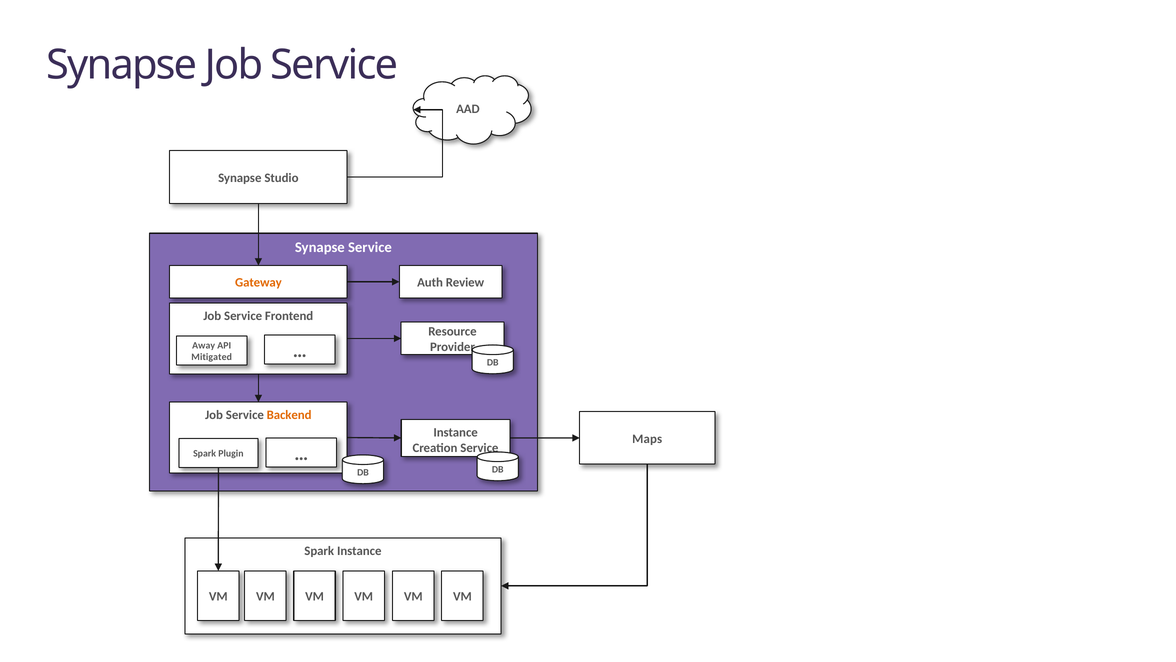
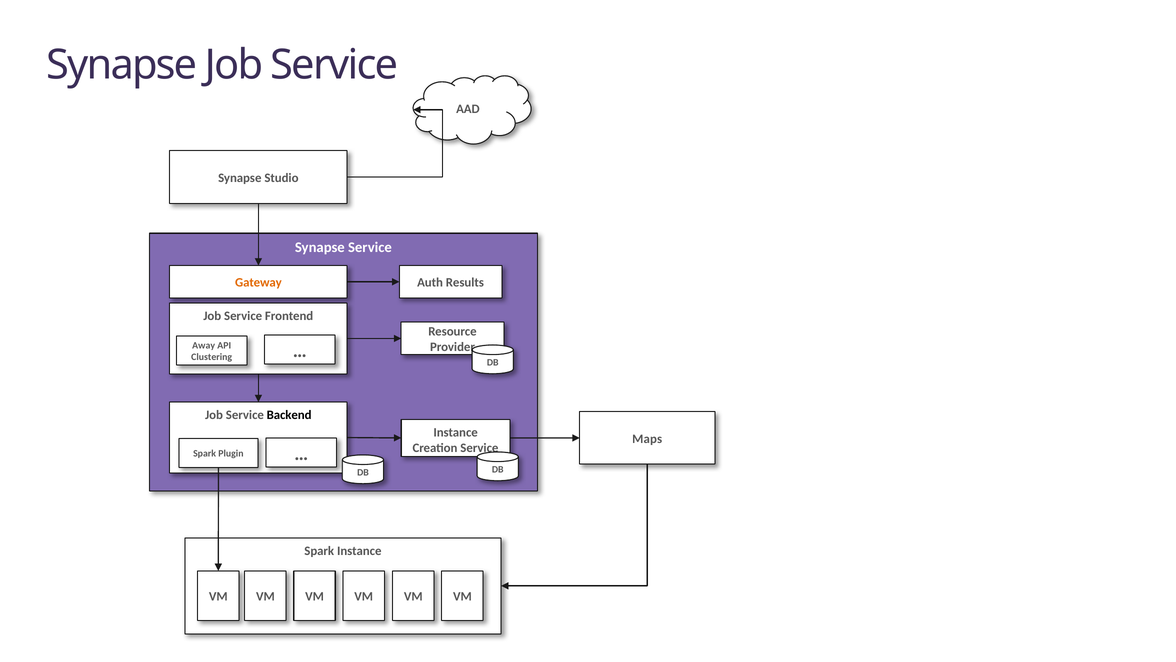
Review: Review -> Results (465, 282)
Mitigated: Mitigated -> Clustering (212, 357)
Backend colour: orange -> black (289, 415)
